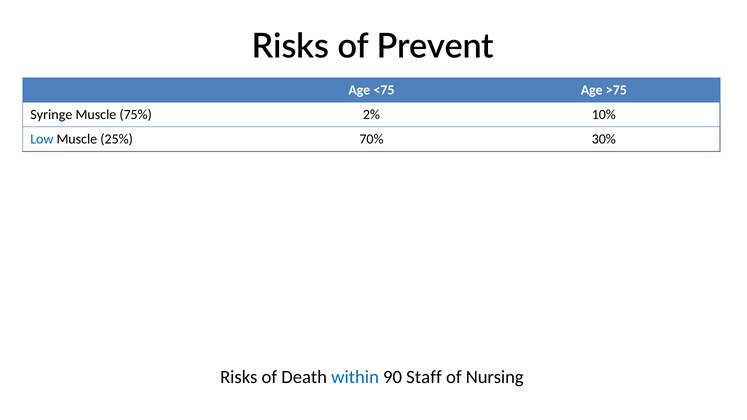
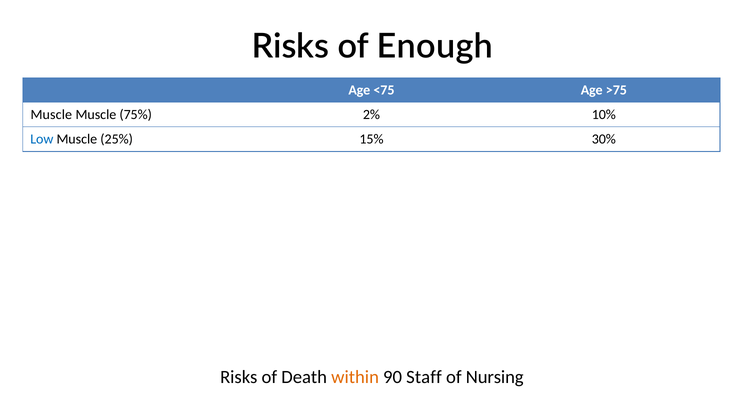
Prevent: Prevent -> Enough (435, 46)
Syringe: Syringe -> Muscle (51, 115)
70%: 70% -> 15% (371, 139)
within colour: blue -> orange (355, 377)
